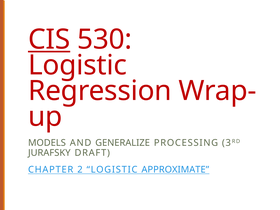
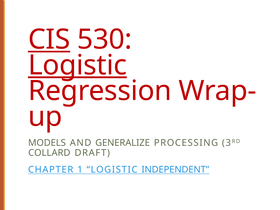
Logistic underline: none -> present (77, 65)
JURAFSKY: JURAFSKY -> COLLARD (49, 153)
2: 2 -> 1 (80, 170)
APPROXIMATE: APPROXIMATE -> INDEPENDENT (175, 170)
